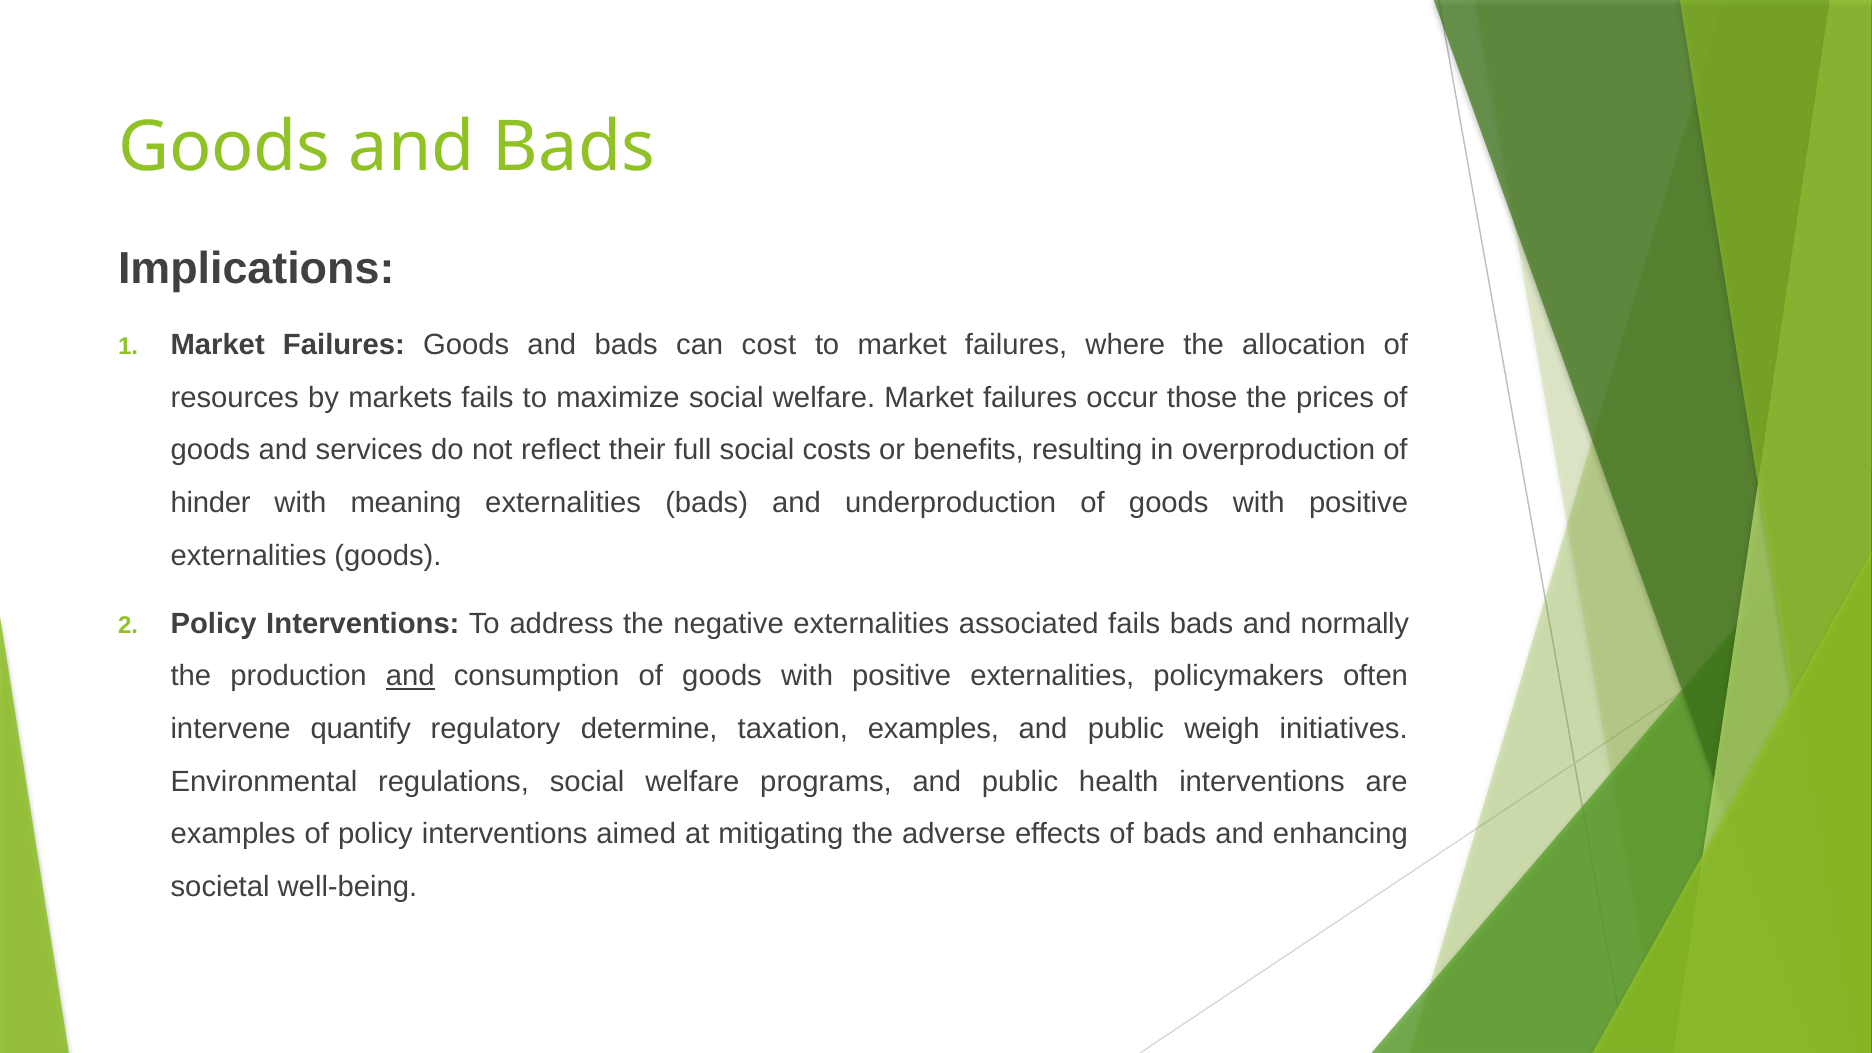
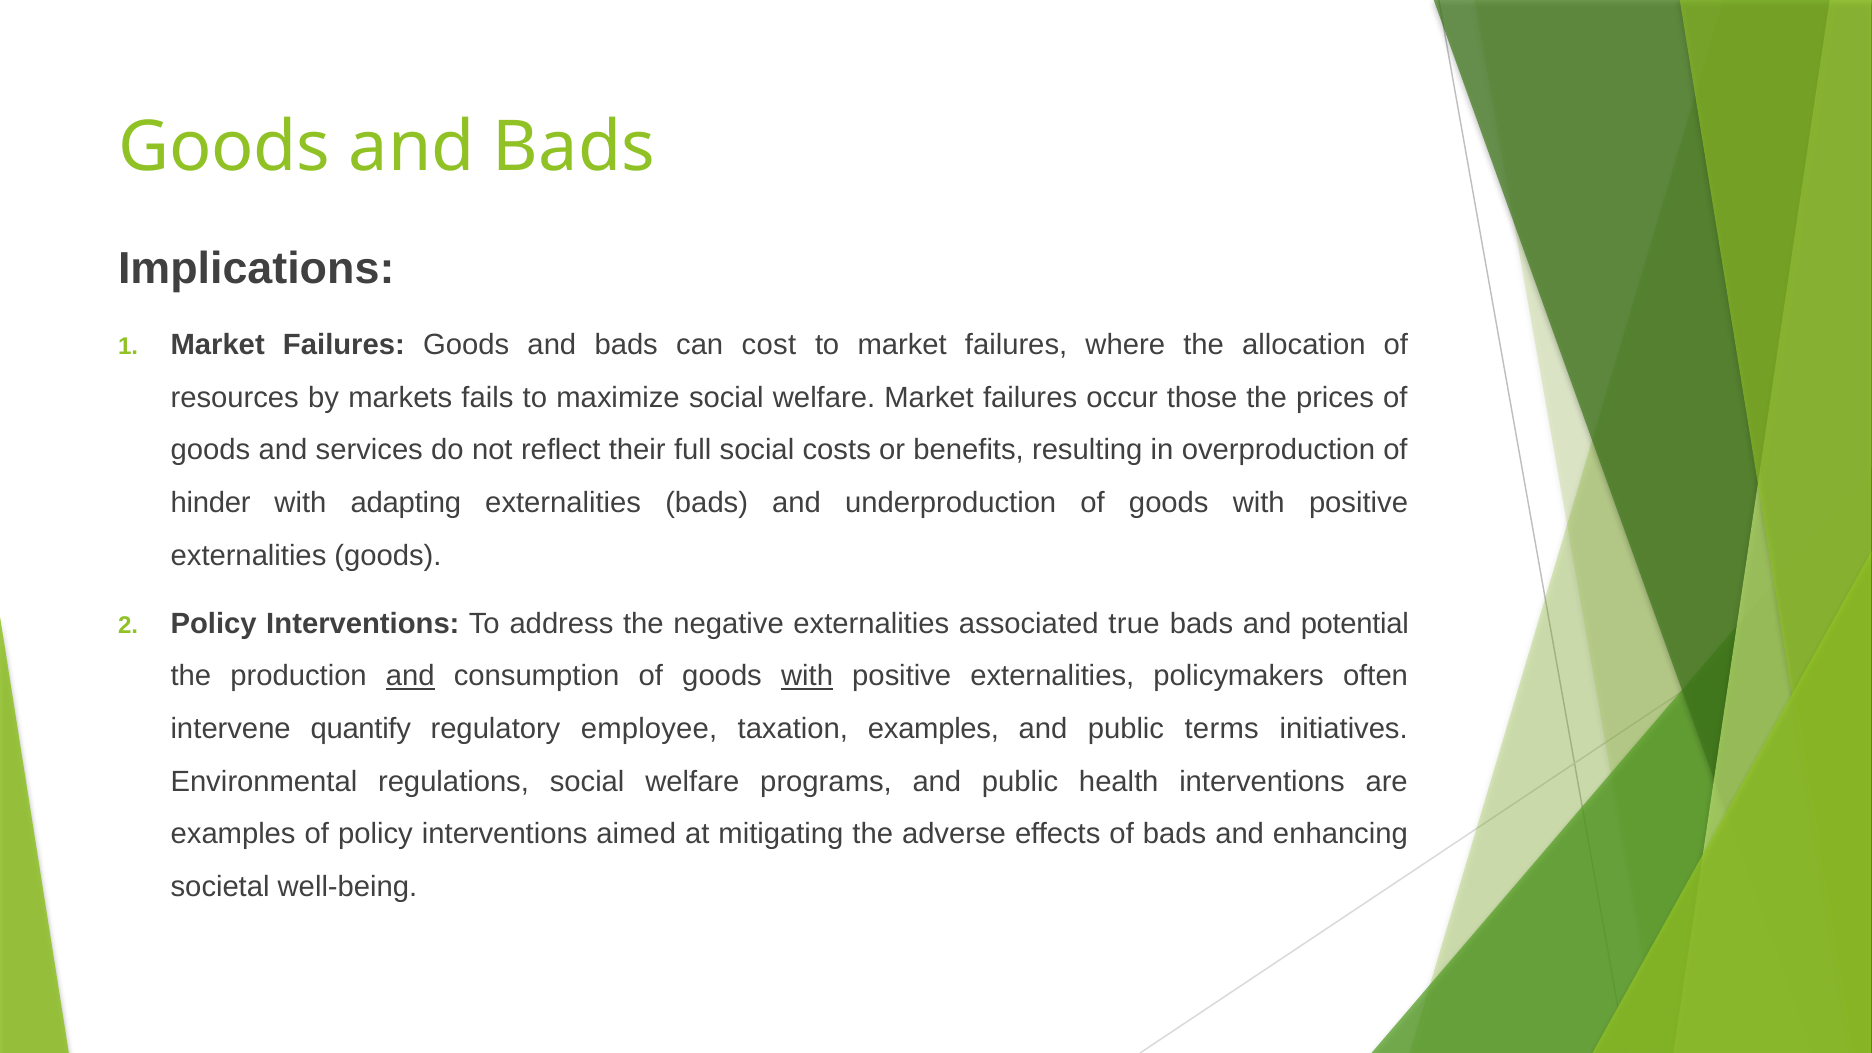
meaning: meaning -> adapting (406, 503)
associated fails: fails -> true (1134, 624)
normally: normally -> potential (1355, 624)
with underline: none -> present (807, 676)
determine: determine -> employee (649, 729)
weigh: weigh -> terms (1222, 729)
